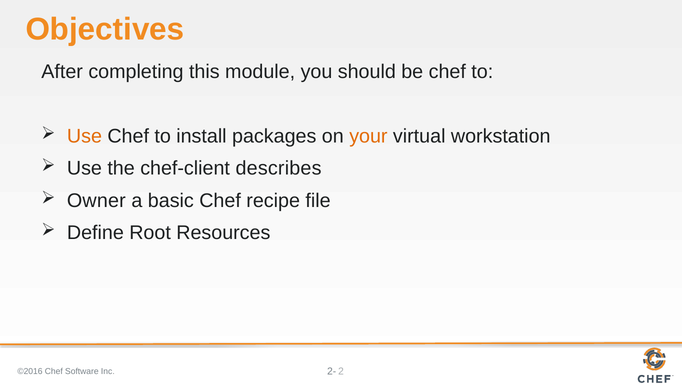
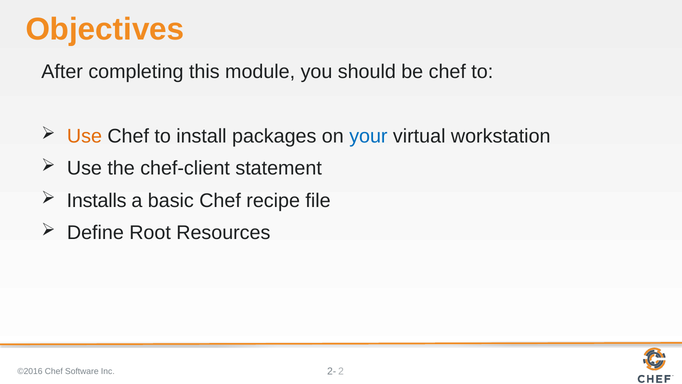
your colour: orange -> blue (368, 136)
describes: describes -> statement (279, 168)
Owner: Owner -> Installs (97, 200)
